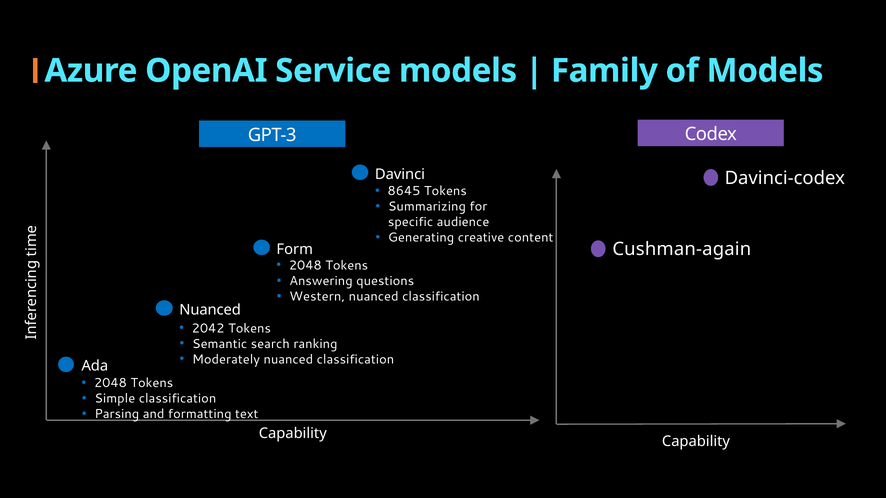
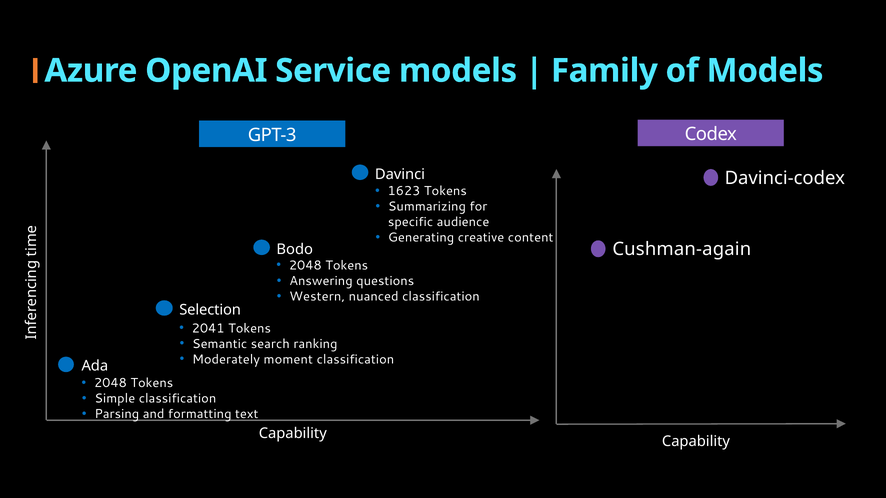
8645: 8645 -> 1623 (404, 191)
Form: Form -> Bodo (295, 250)
Nuanced: Nuanced -> Selection (210, 310)
2042: 2042 -> 2041 (208, 329)
Moderately nuanced: nuanced -> moment (288, 360)
